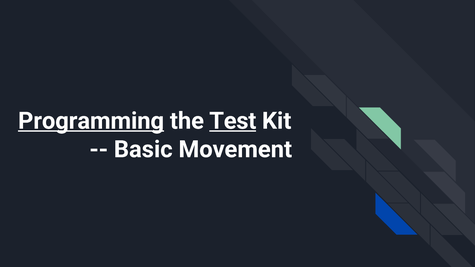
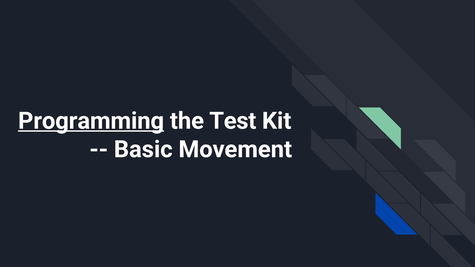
Test underline: present -> none (233, 121)
